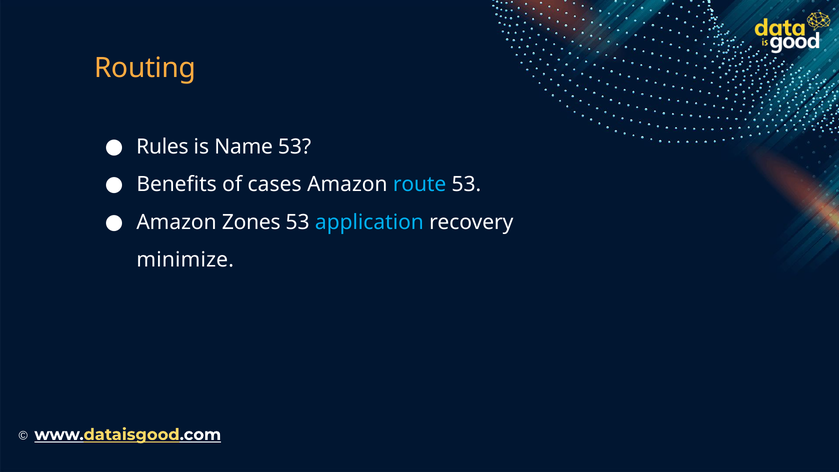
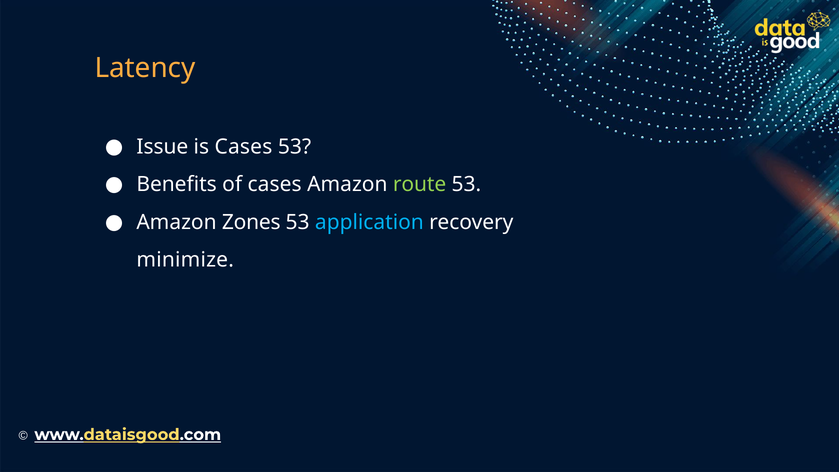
Routing: Routing -> Latency (145, 68)
Rules: Rules -> Issue (162, 147)
is Name: Name -> Cases (243, 147)
route colour: light blue -> light green (420, 184)
